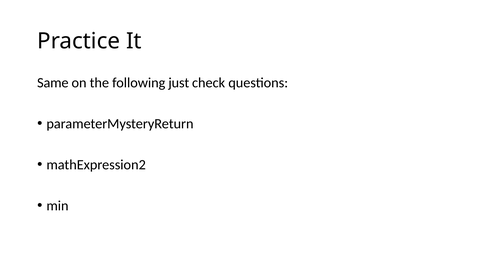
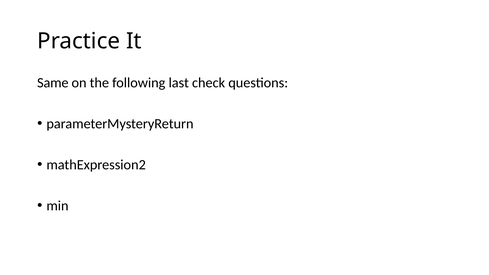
just: just -> last (179, 83)
